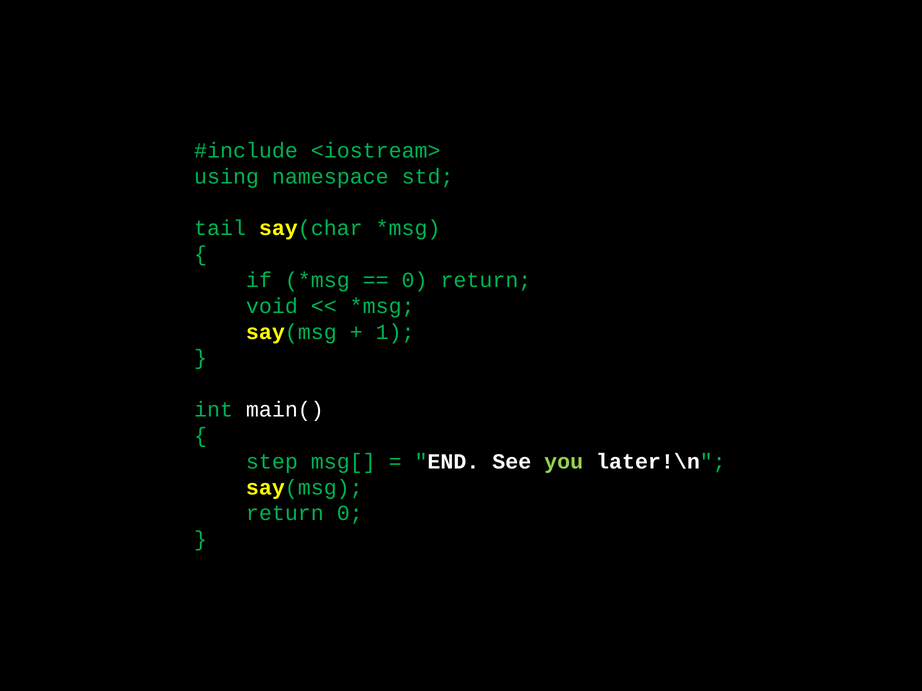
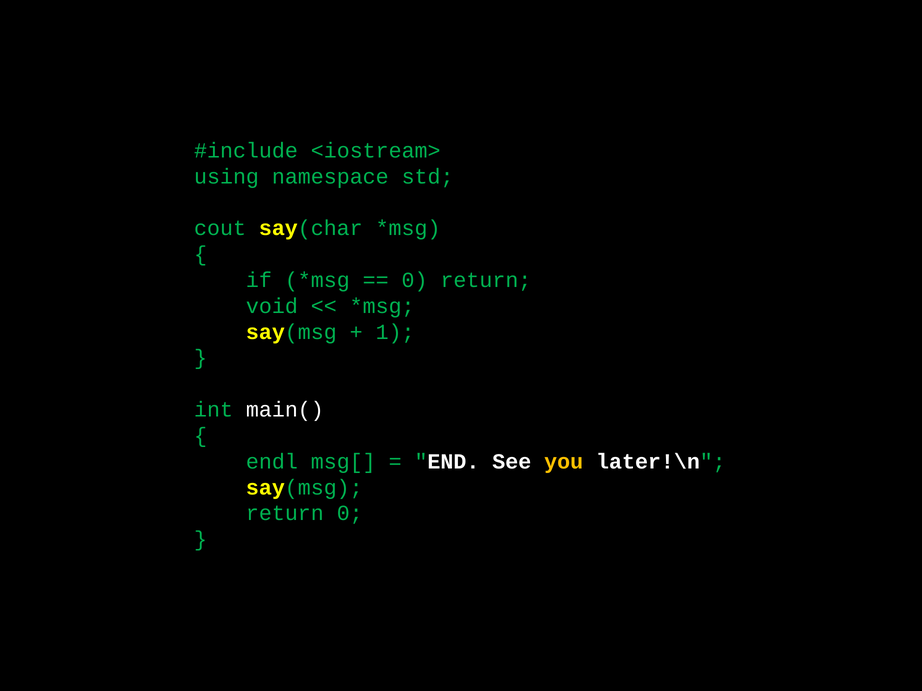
tail: tail -> cout (220, 228)
step: step -> endl (272, 462)
you colour: light green -> yellow (564, 462)
